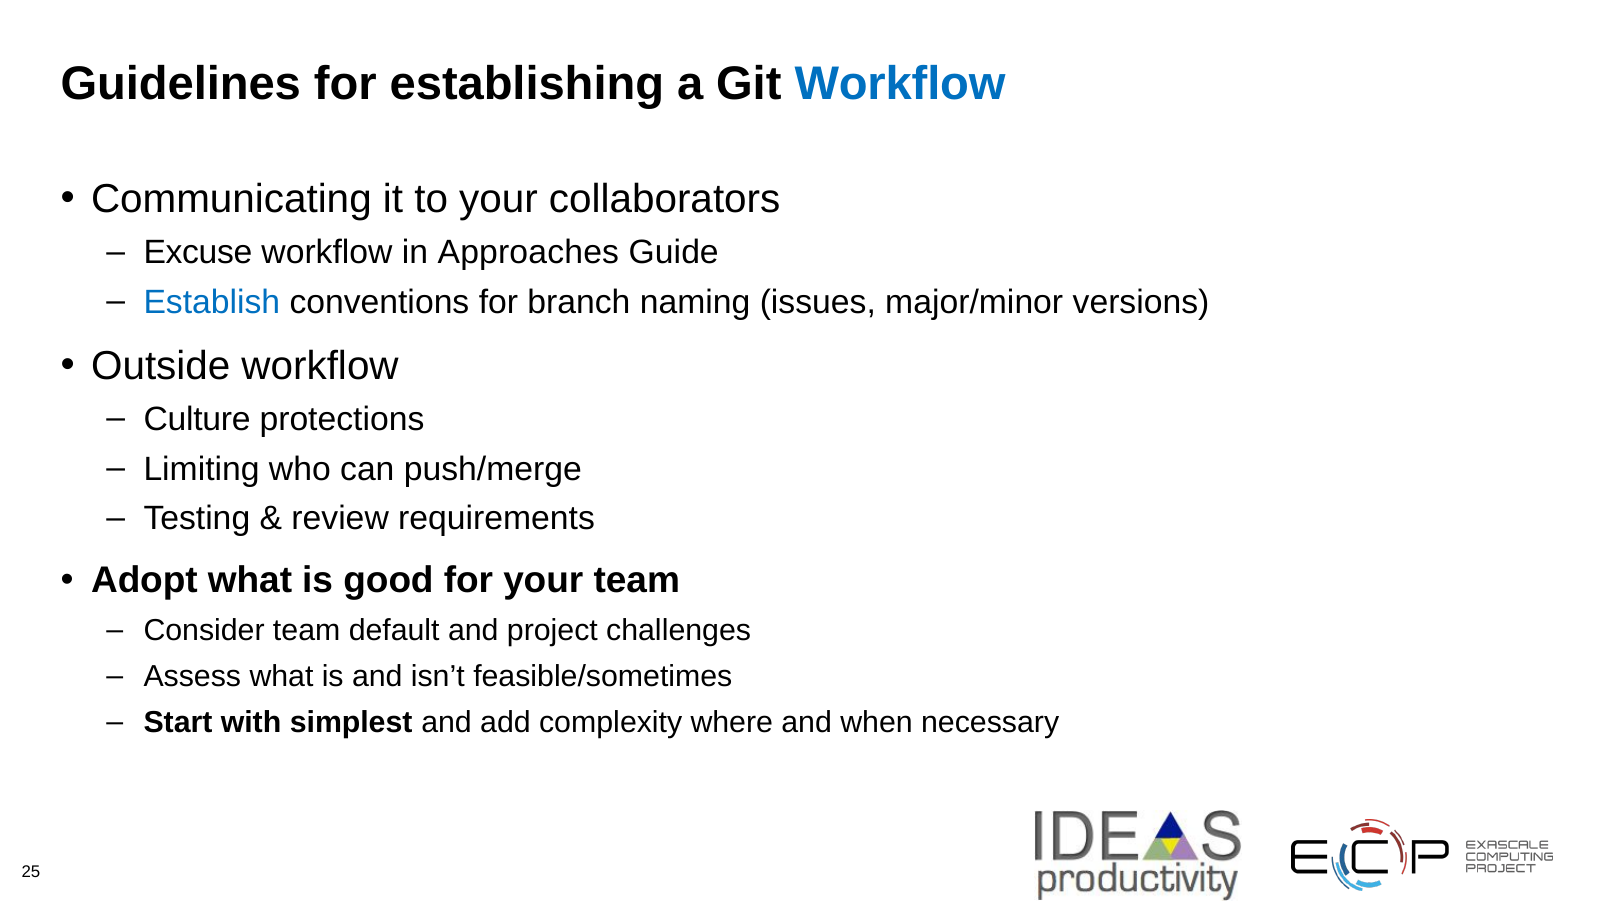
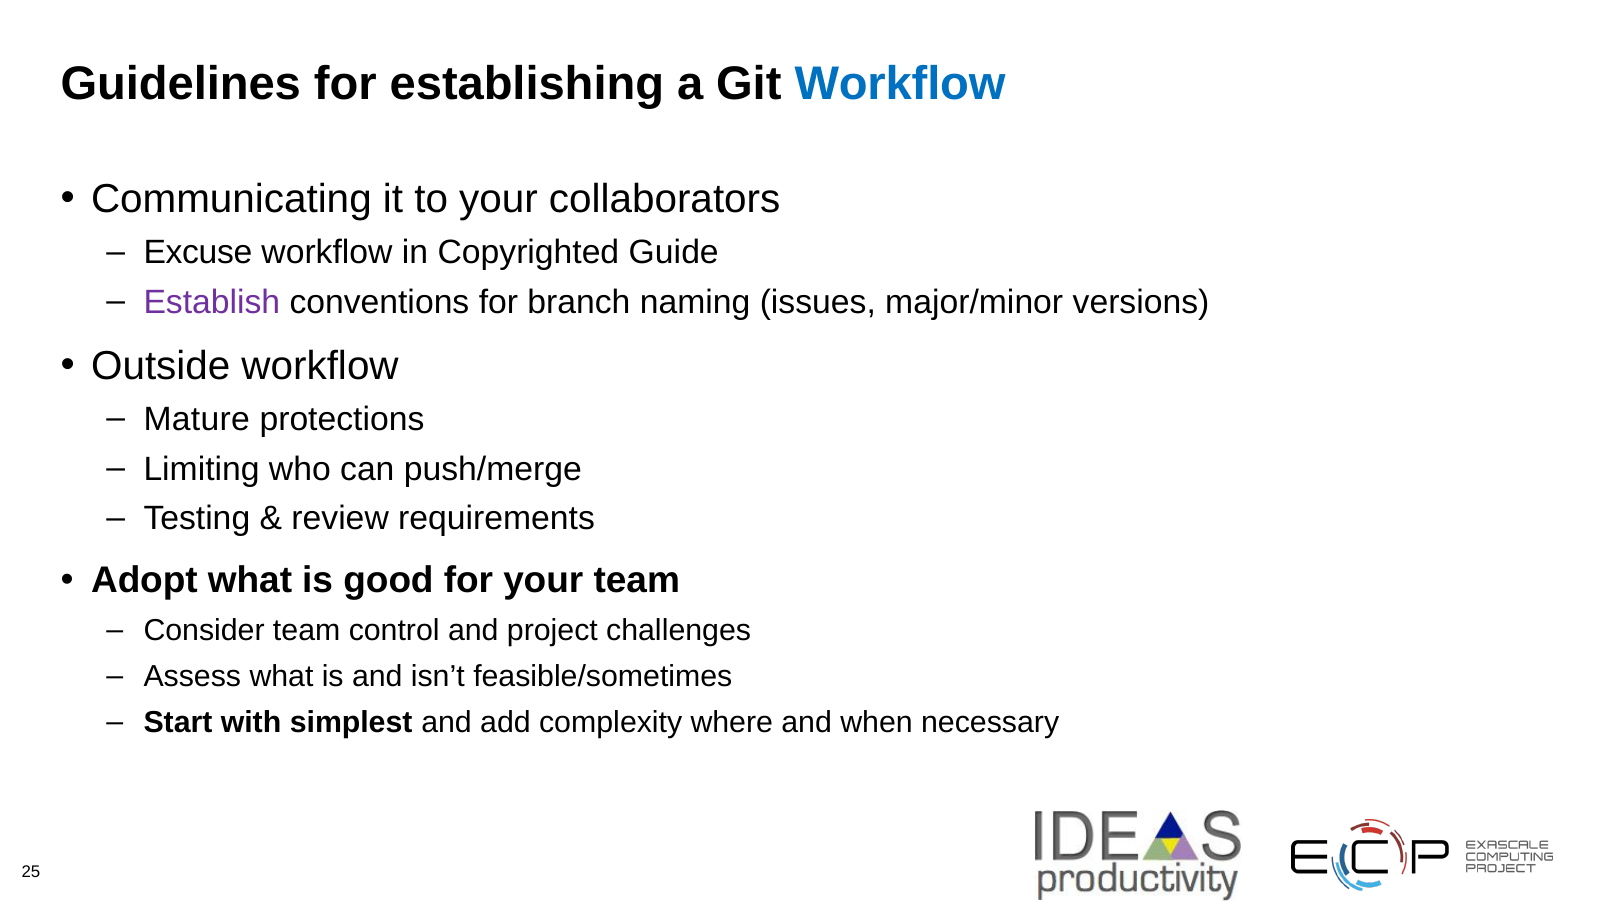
Approaches: Approaches -> Copyrighted (528, 252)
Establish colour: blue -> purple (212, 302)
Culture: Culture -> Mature (197, 419)
default: default -> control (394, 631)
